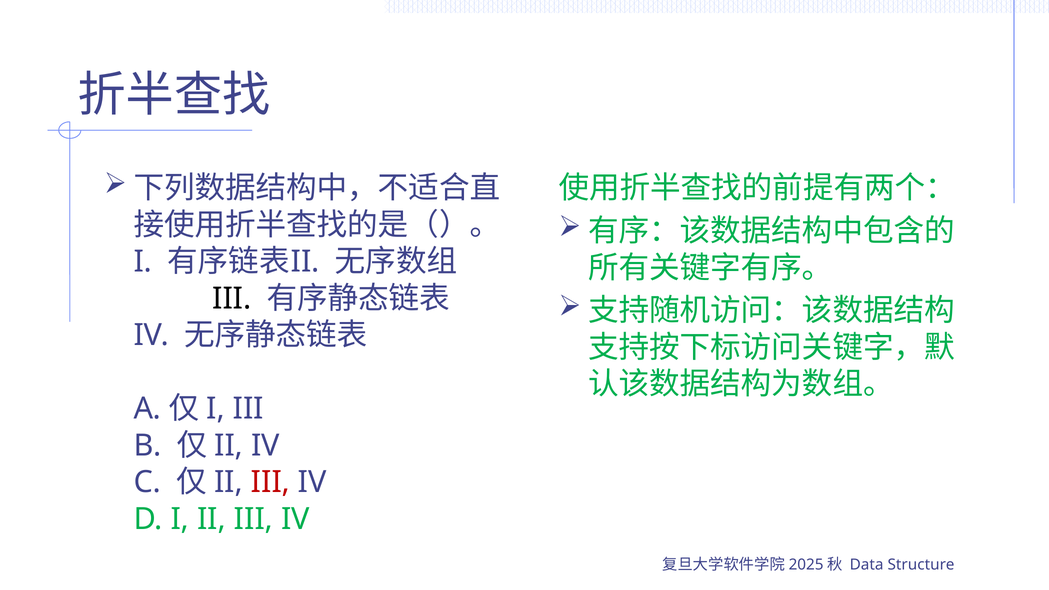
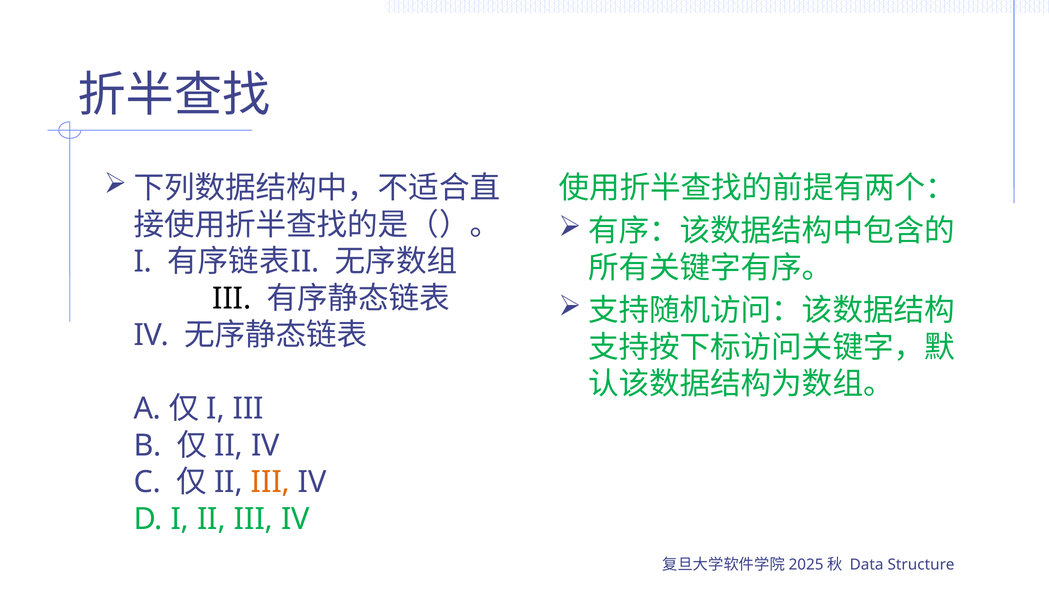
III colour: red -> orange (270, 482)
